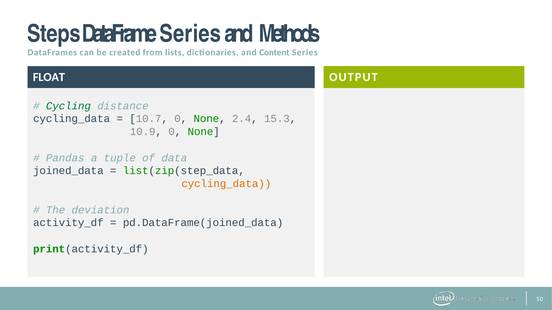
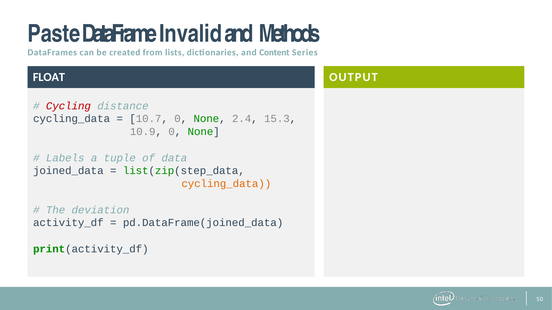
Steps: Steps -> Paste (54, 34)
DataFrame Series: Series -> Invalid (191, 34)
Cycling colour: green -> red (68, 106)
Pandas: Pandas -> Labels (65, 158)
